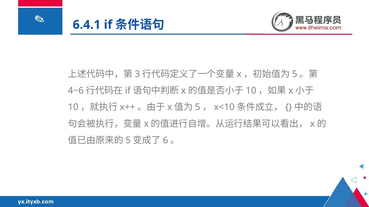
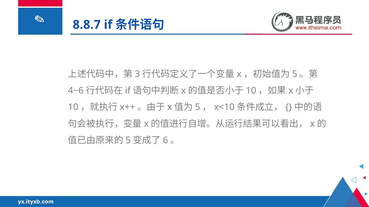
6.4.1: 6.4.1 -> 8.8.7 (87, 25)
